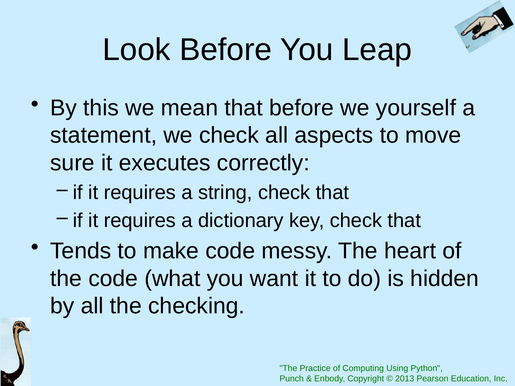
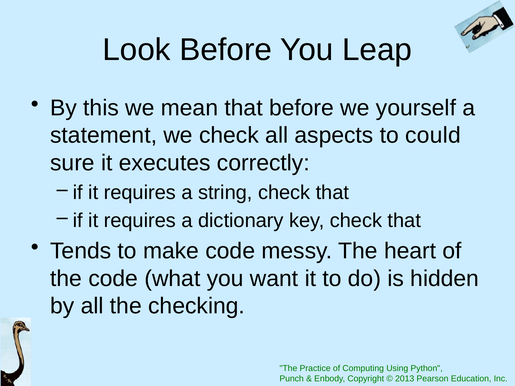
move: move -> could (433, 136)
